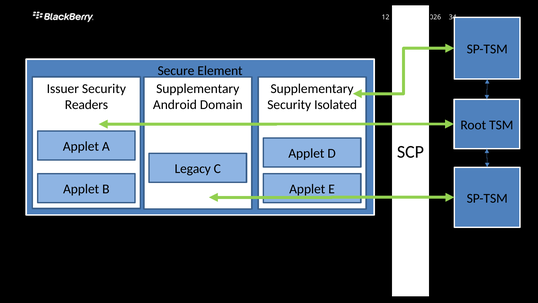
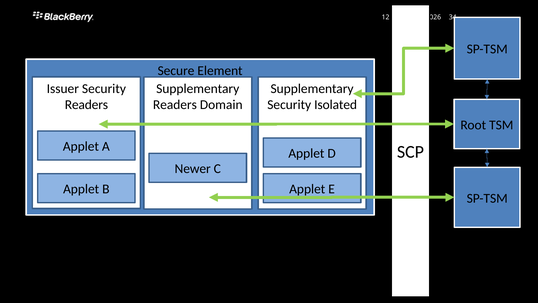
Android: Android -> Readers (175, 105)
Legacy: Legacy -> Newer (193, 169)
